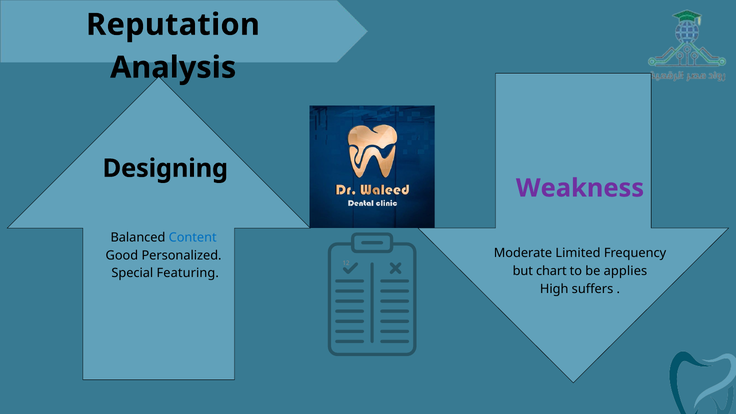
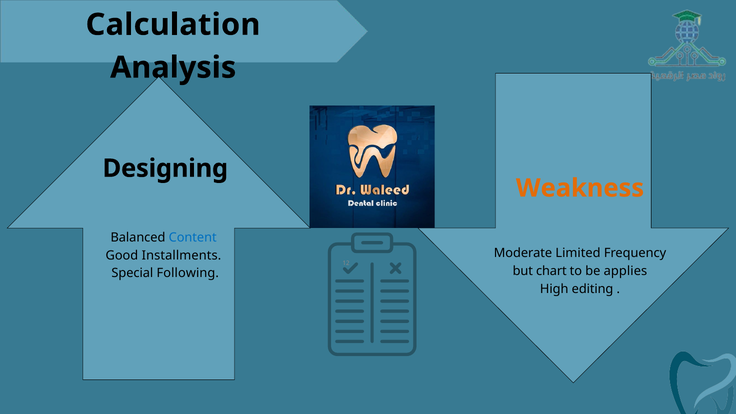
Reputation: Reputation -> Calculation (173, 25)
Weakness colour: purple -> orange (580, 188)
Personalized: Personalized -> Installments (181, 255)
Featuring: Featuring -> Following (188, 273)
suffers: suffers -> editing (593, 289)
